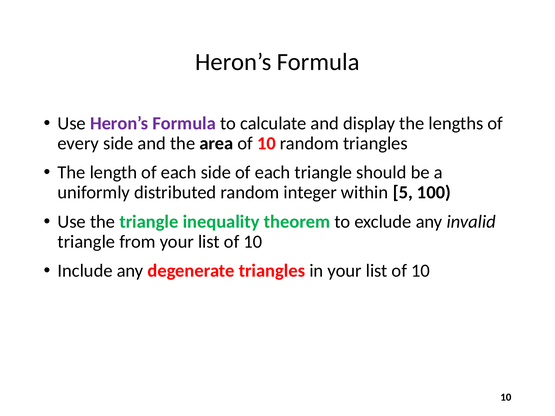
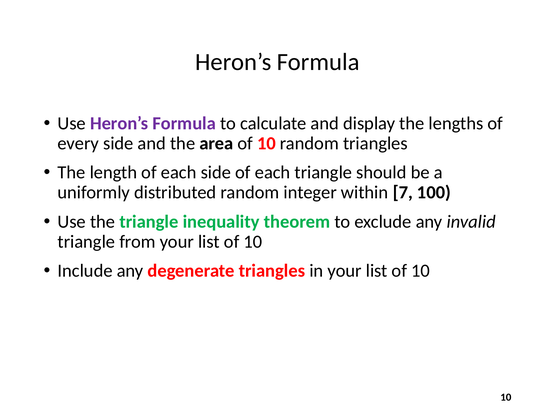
5: 5 -> 7 (403, 193)
